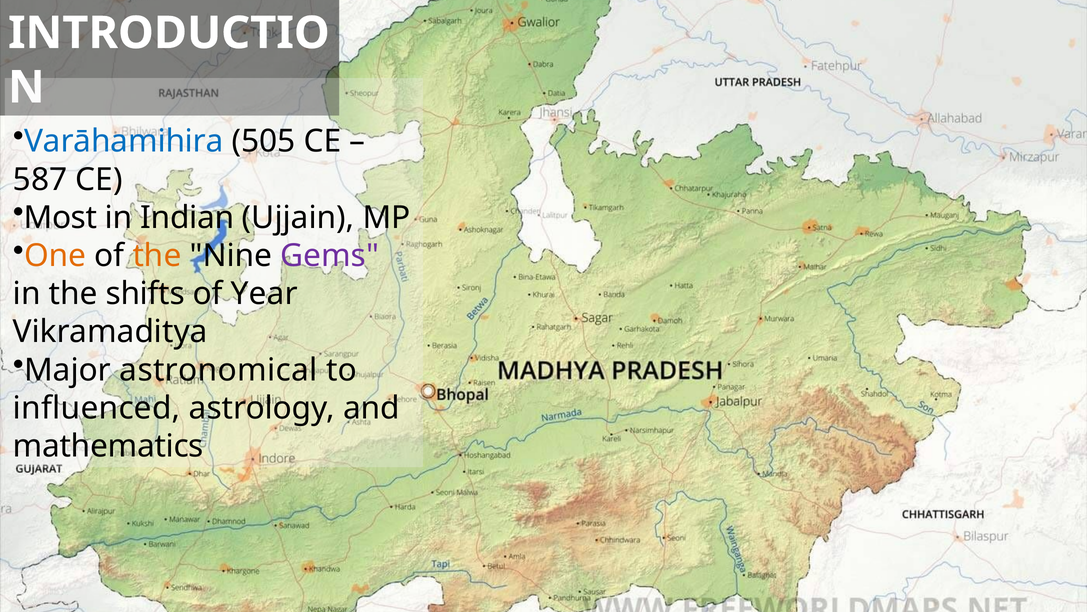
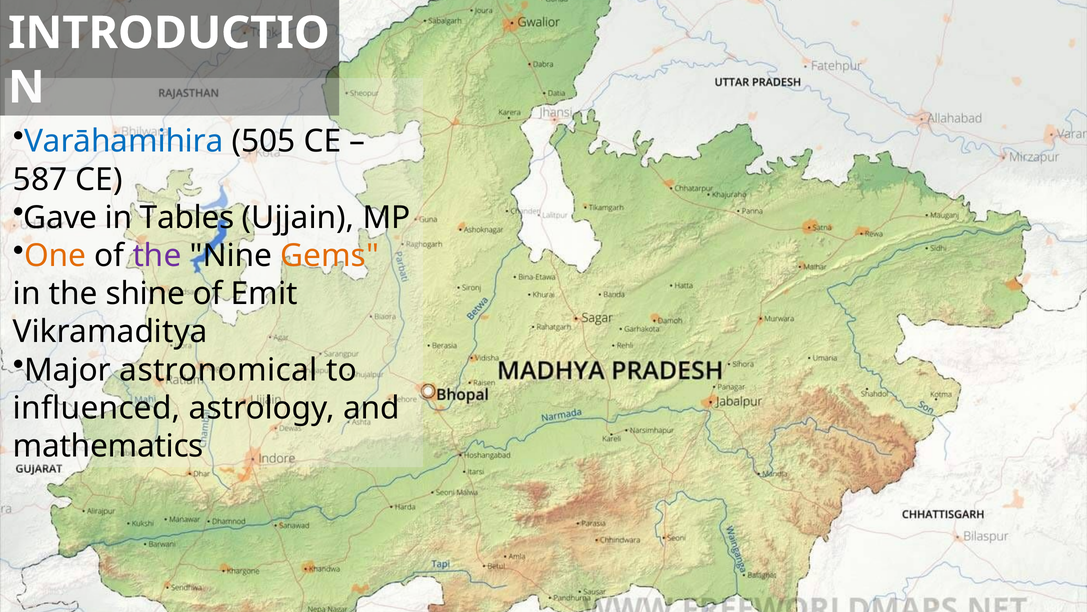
Most: Most -> Gave (60, 217)
Indian: Indian -> Tables (187, 217)
the colour: orange -> purple (157, 256)
Gems colour: purple -> orange (330, 256)
shifts: shifts -> shine (145, 294)
Year: Year -> Emit (264, 294)
